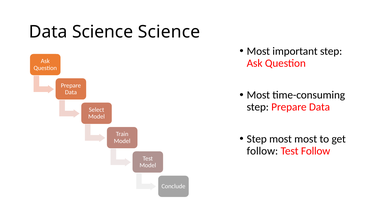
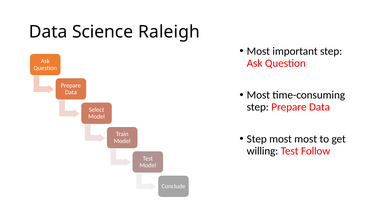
Science Science: Science -> Raleigh (169, 32)
follow: follow -> willing (262, 151)
